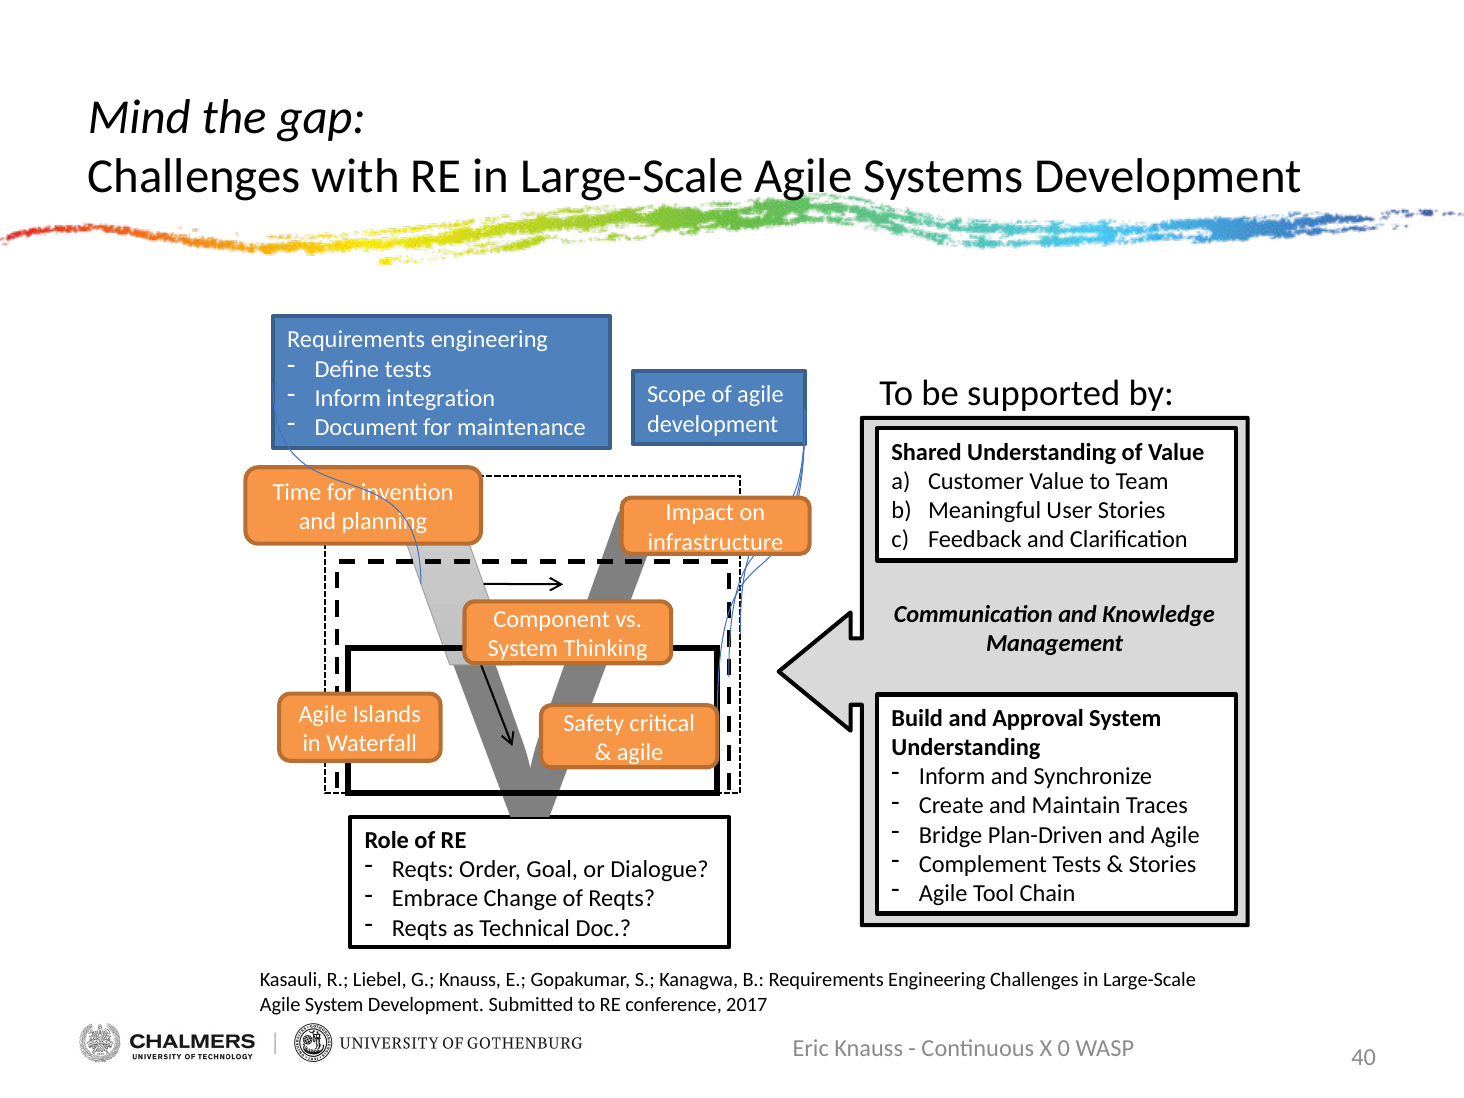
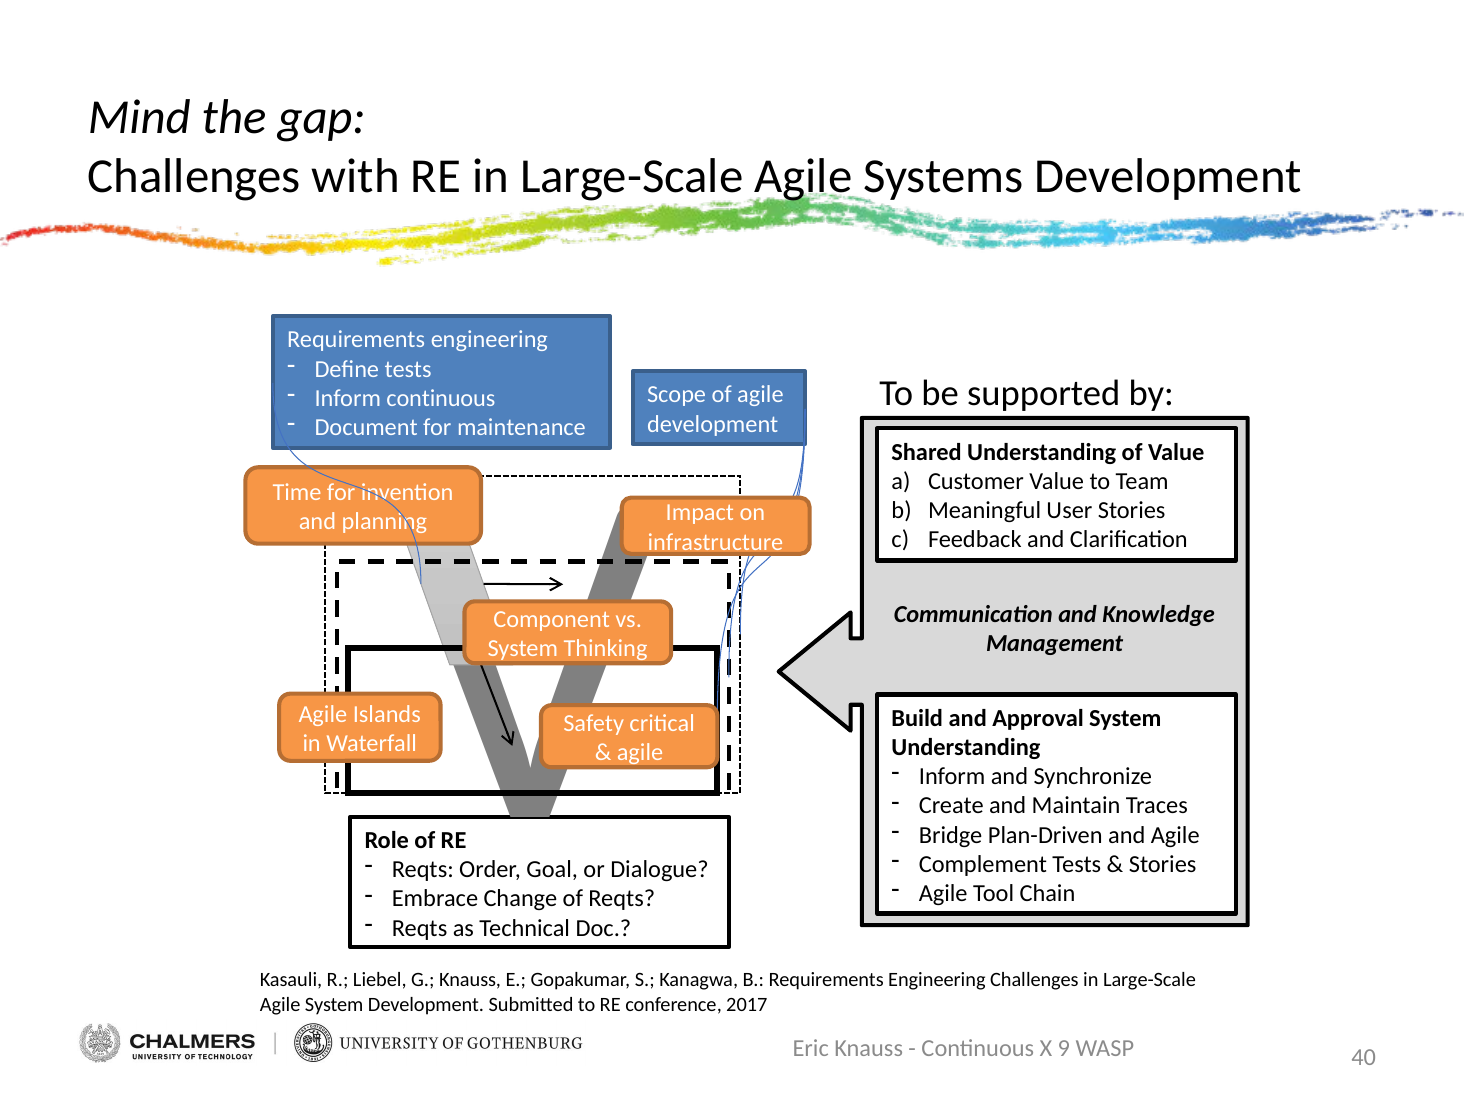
Inform integration: integration -> continuous (441, 398)
0: 0 -> 9 (1064, 1049)
